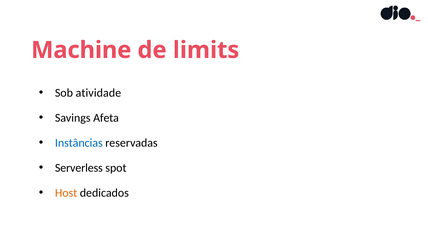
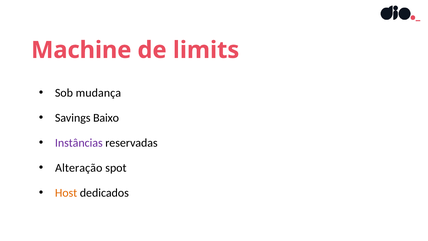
atividade: atividade -> mudança (98, 93)
Afeta: Afeta -> Baixo (106, 118)
Instâncias colour: blue -> purple (79, 143)
Serverless: Serverless -> Alteração (79, 168)
